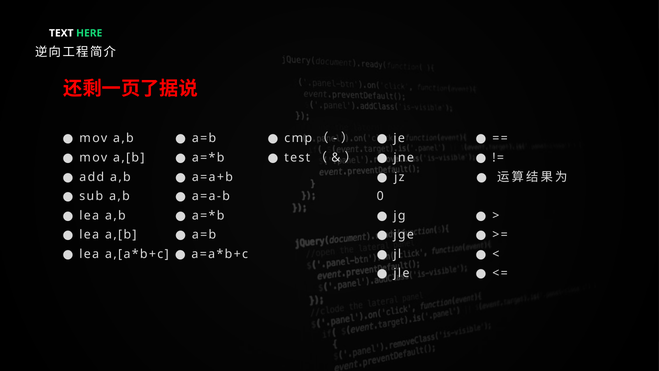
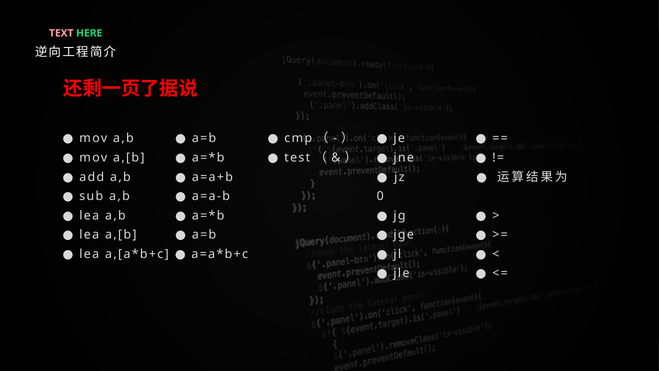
TEXT colour: white -> pink (61, 33)
